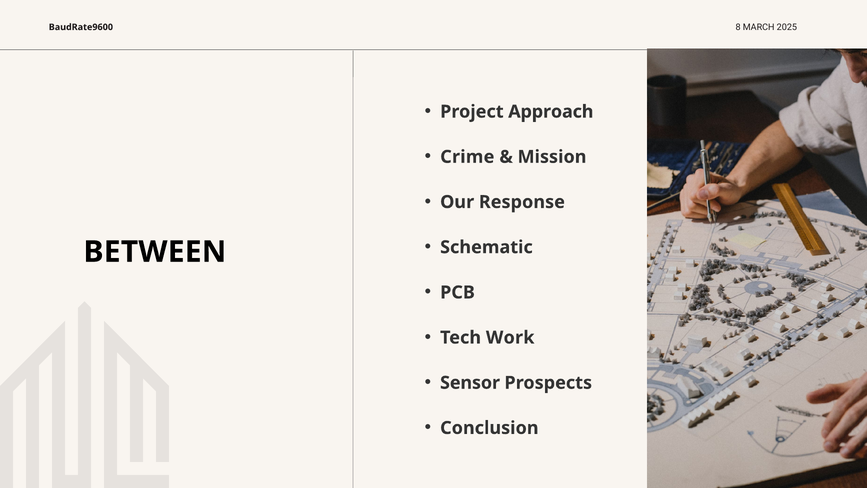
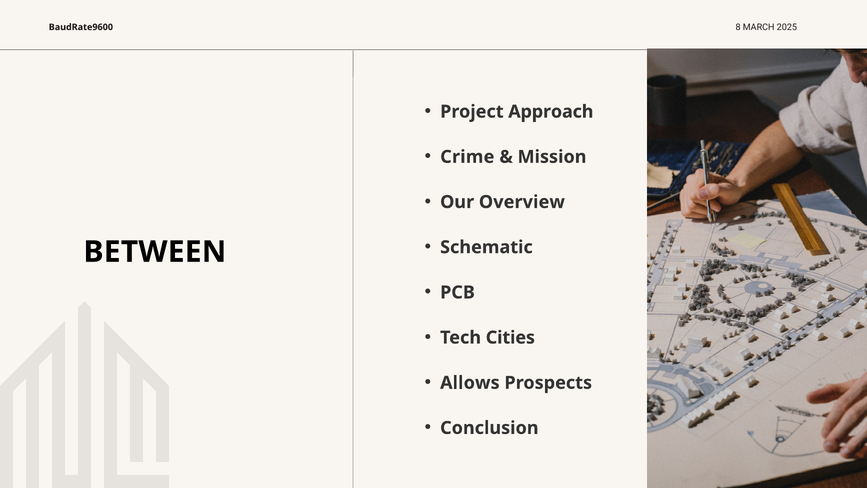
Response: Response -> Overview (522, 202)
Work: Work -> Cities (510, 337)
Sensor: Sensor -> Allows (470, 383)
